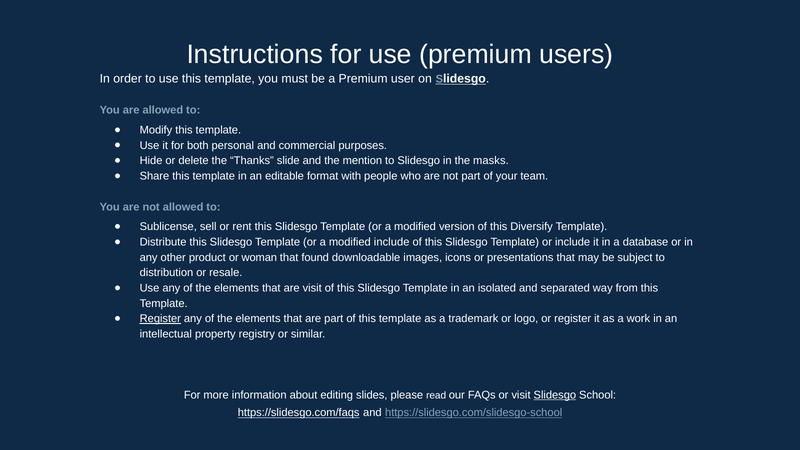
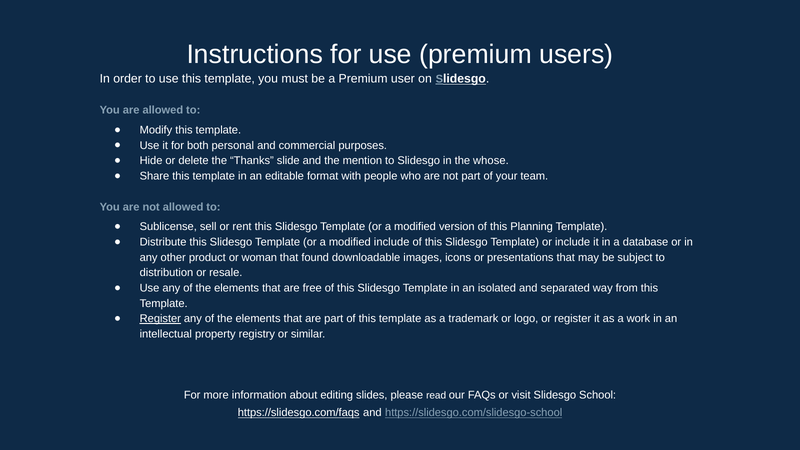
masks: masks -> whose (491, 161)
Diversify: Diversify -> Planning (532, 227)
are visit: visit -> free (312, 288)
Slidesgo underline: present -> none (555, 395)
